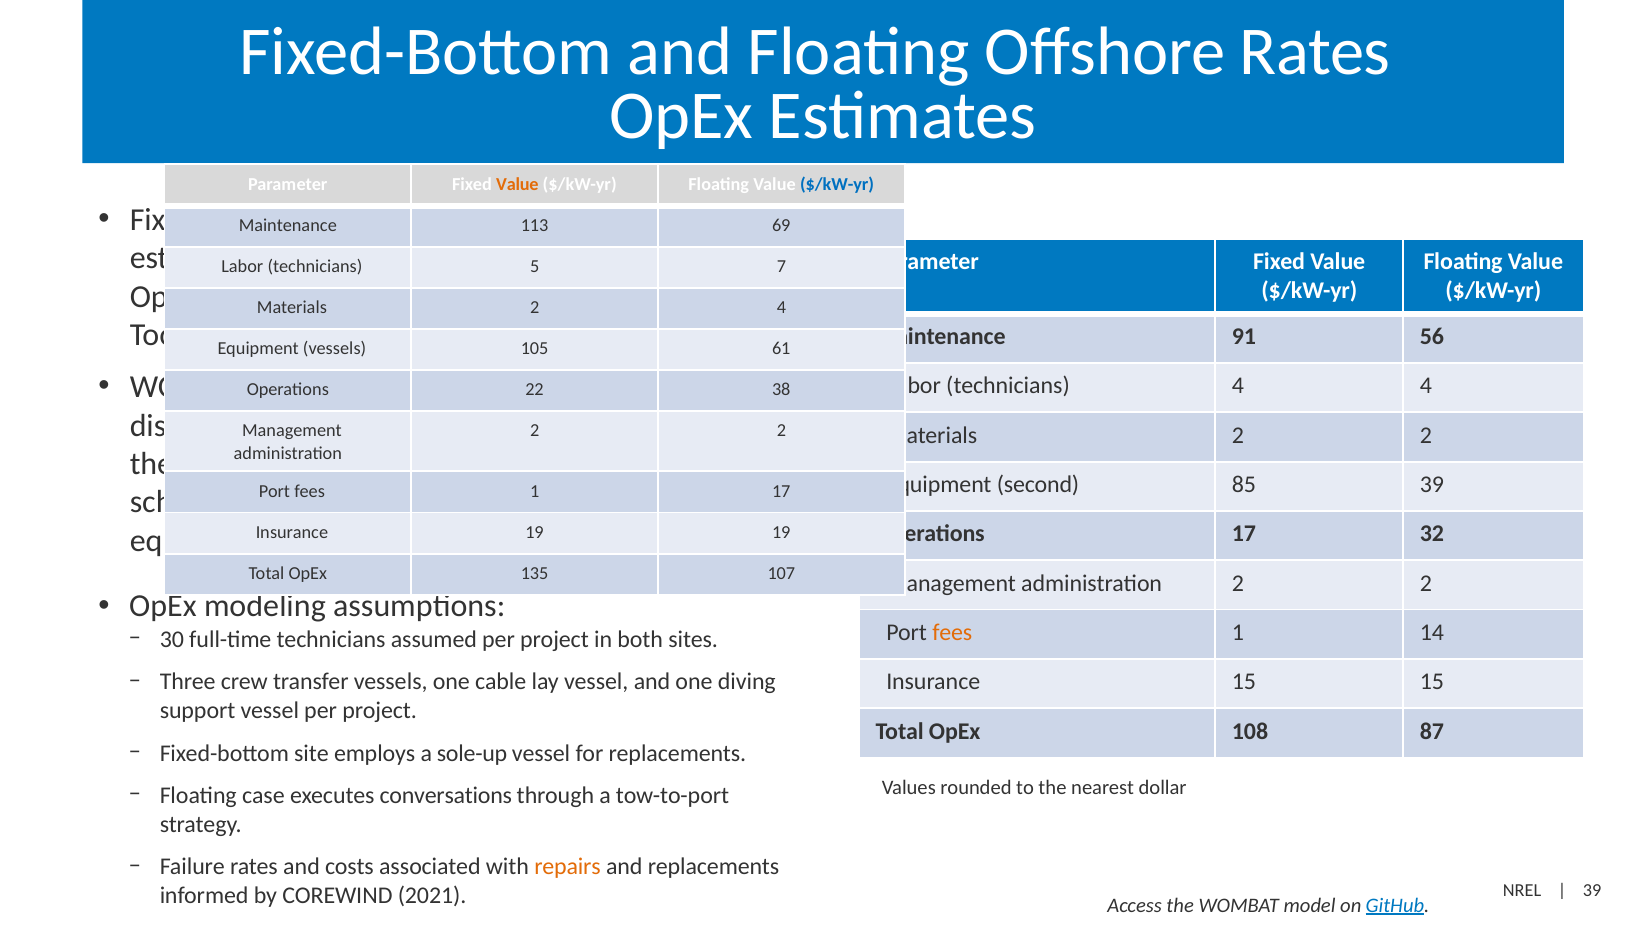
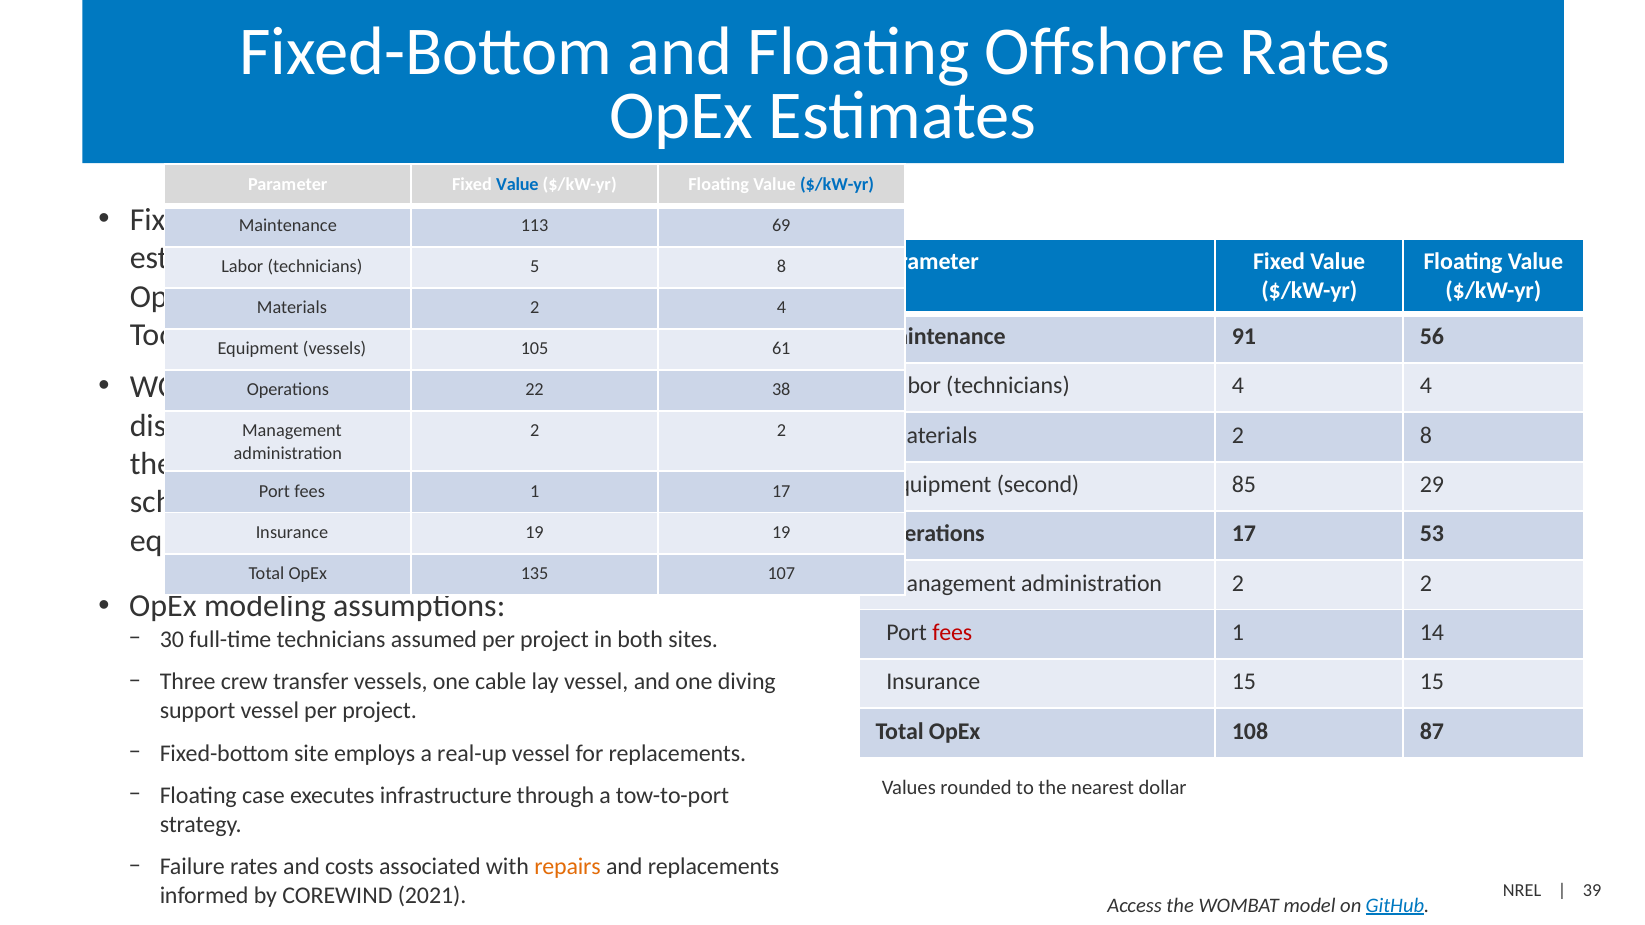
Value colour: orange -> blue (517, 184)
7: 7 -> 8 (781, 266)
2: 2 -> 8 (1426, 435)
85 39: 39 -> 29 (1432, 485)
32: 32 -> 53 (1432, 534)
fees colour: orange -> red (952, 633)
sole-up: sole-up -> real-up (472, 753)
conversations: conversations -> infrastructure (446, 796)
